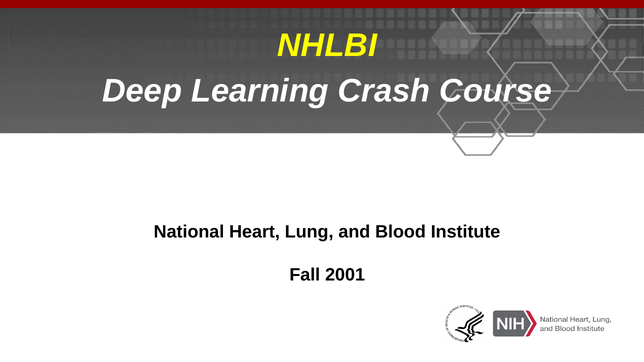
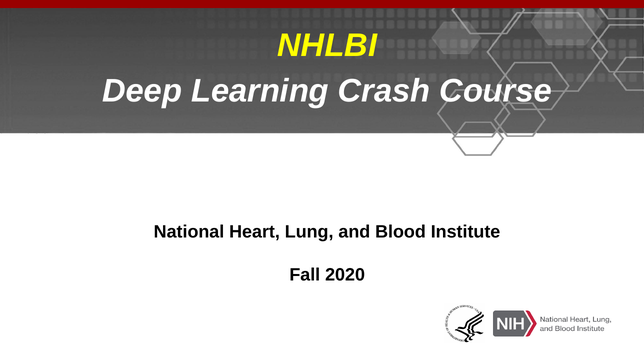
2001: 2001 -> 2020 (345, 275)
